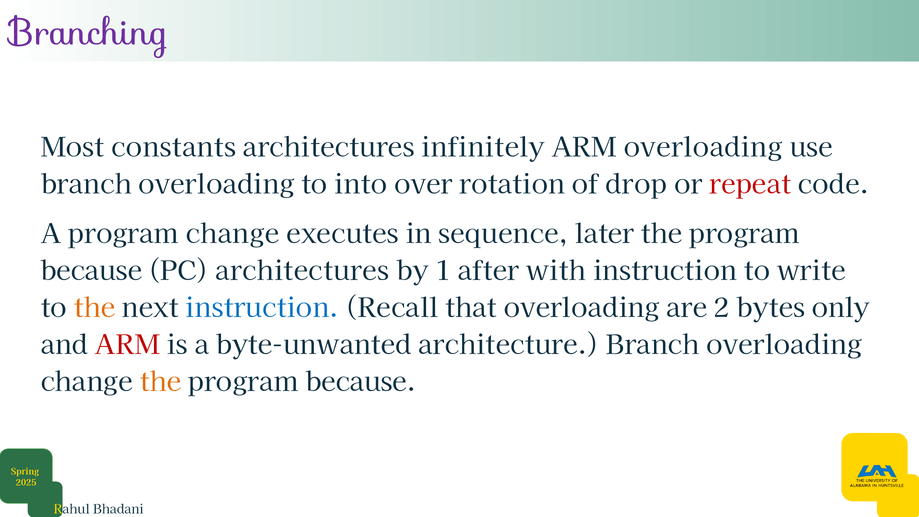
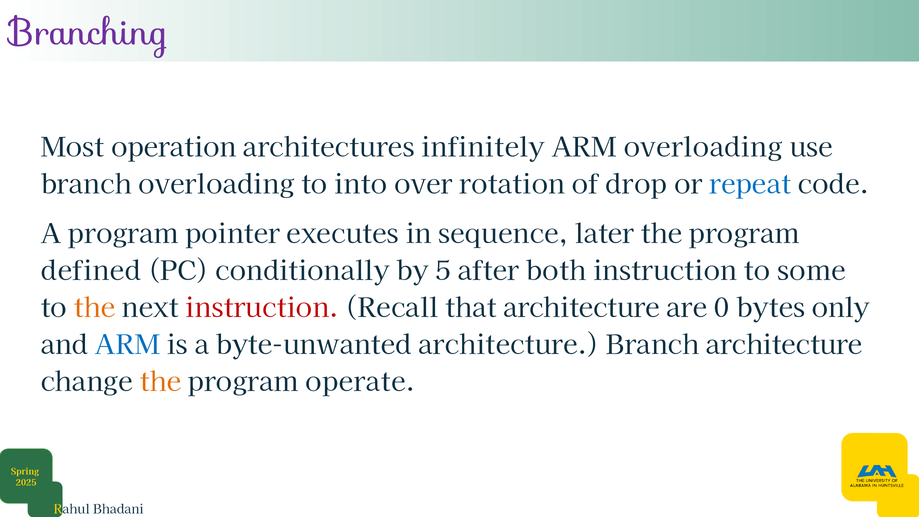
constants: constants -> operation (174, 148)
repeat colour: red -> blue (750, 185)
program change: change -> pointer (233, 235)
because: because -> defined (91, 271)
PC architectures: architectures -> conditionally (302, 271)
1: 1 -> 5 (443, 271)
with: with -> both (556, 271)
write: write -> some (811, 271)
instruction colour: blue -> red (262, 308)
that overloading: overloading -> architecture (582, 308)
2: 2 -> 0 (722, 308)
ARM colour: red -> blue (127, 345)
architecture Branch overloading: overloading -> architecture (784, 345)
because: because -> operate (360, 382)
